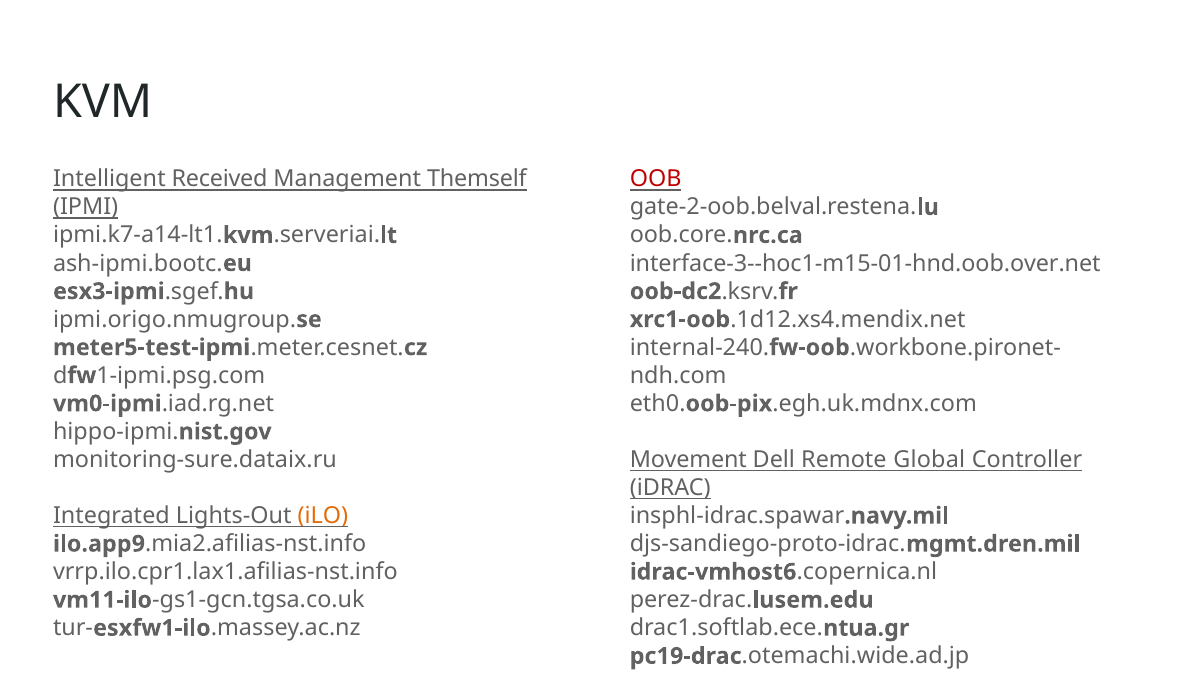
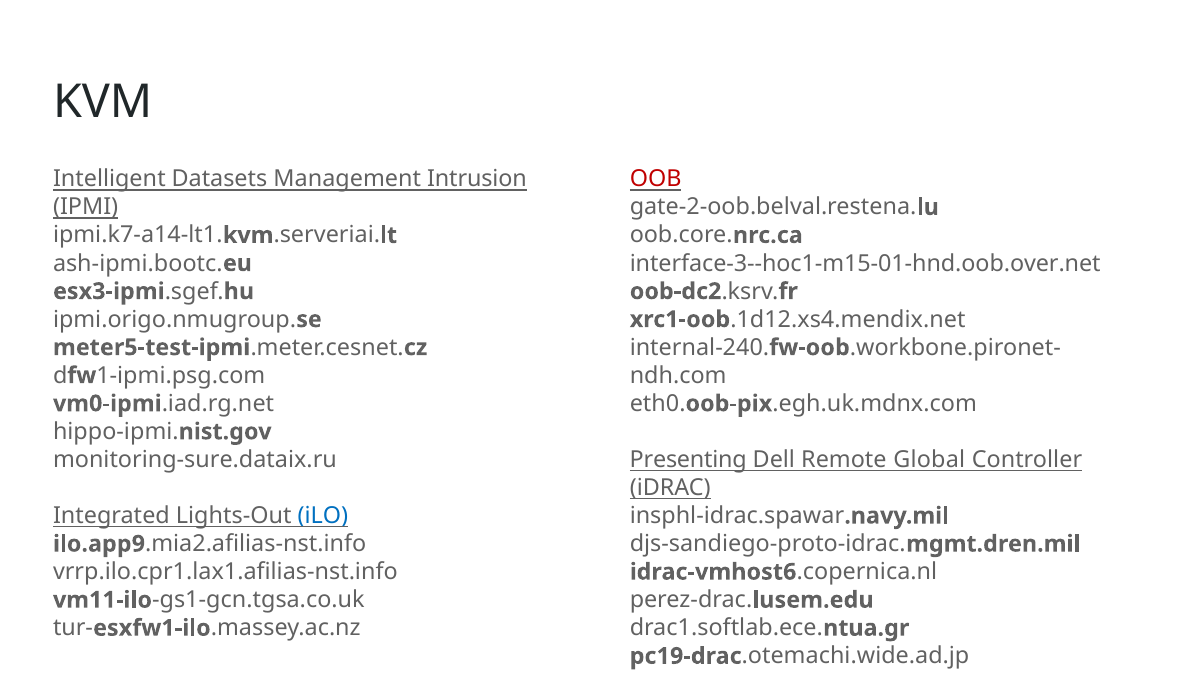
Received: Received -> Datasets (219, 179)
Themself: Themself -> Intrusion (477, 179)
Movement: Movement -> Presenting (688, 460)
iLO colour: orange -> blue (323, 516)
